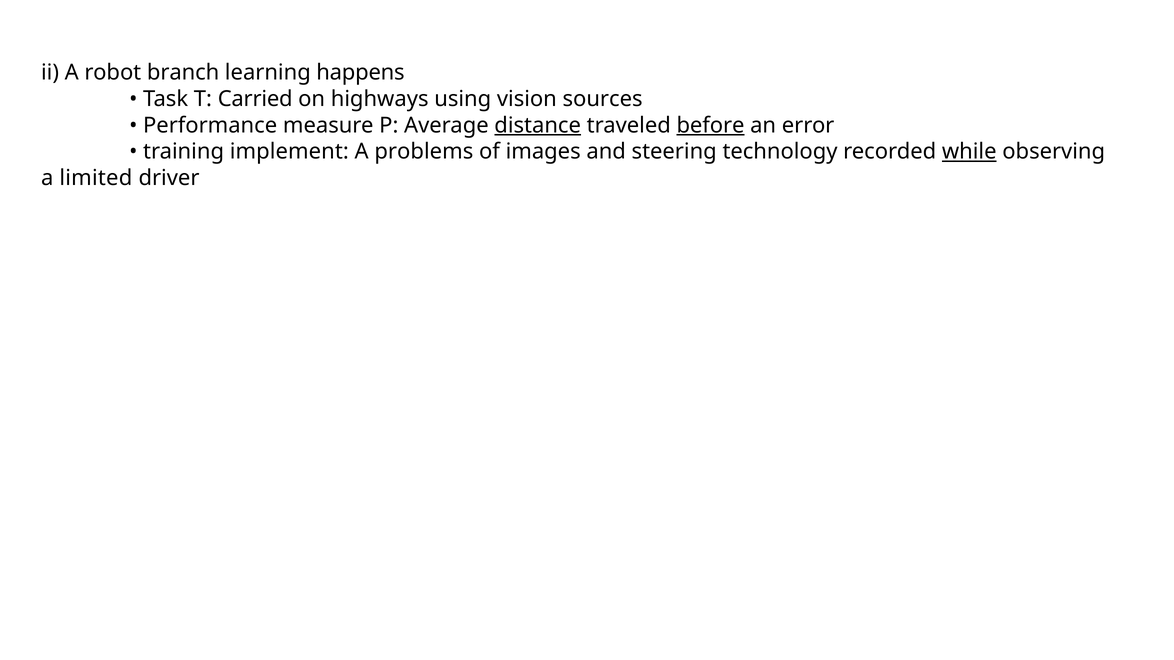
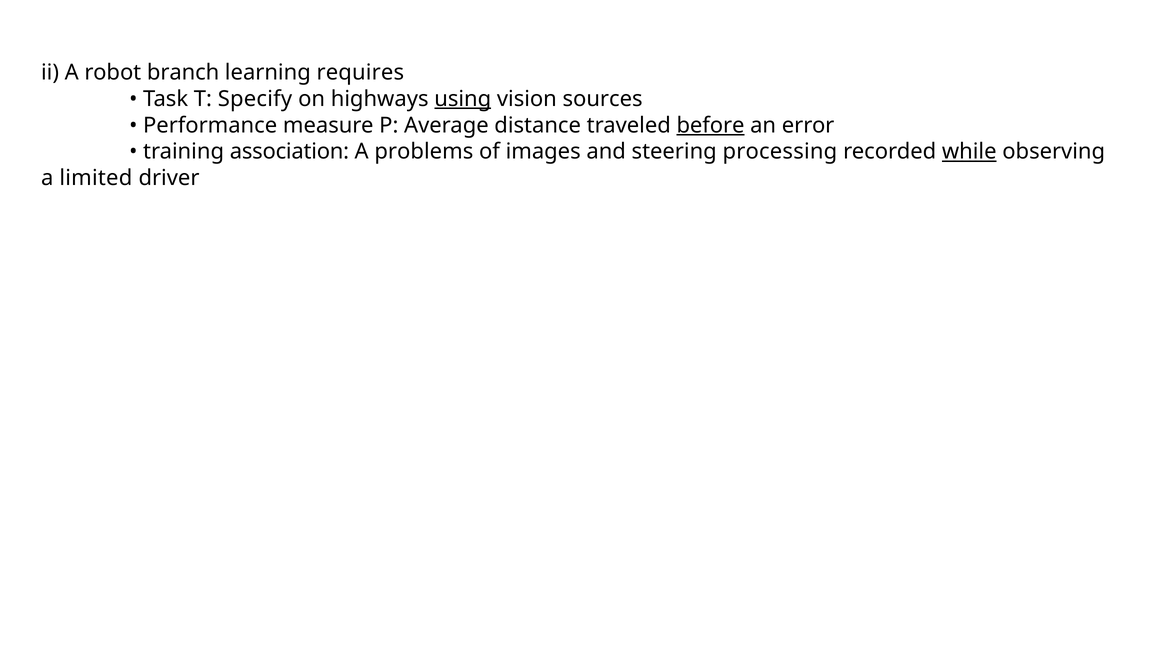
happens: happens -> requires (360, 72)
Carried: Carried -> Specify (255, 99)
using underline: none -> present (463, 99)
distance underline: present -> none (538, 125)
implement: implement -> association (289, 152)
technology: technology -> processing (780, 152)
